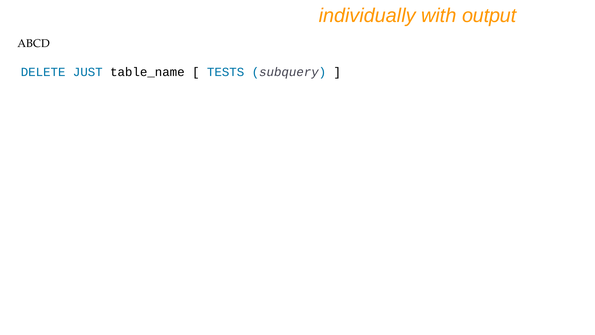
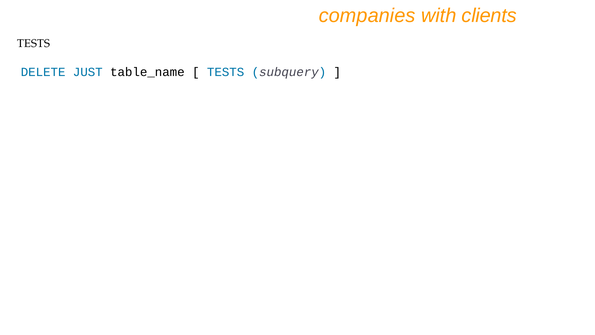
individually: individually -> companies (367, 15)
output: output -> clients (489, 15)
ABCD: ABCD -> TESTS (34, 43)
